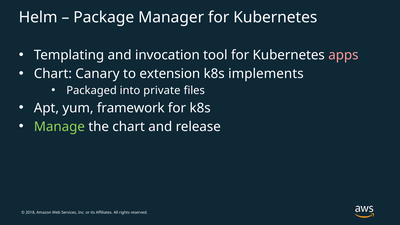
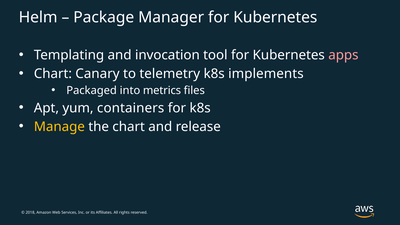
extension: extension -> telemetry (170, 74)
private: private -> metrics (162, 90)
framework: framework -> containers (131, 108)
Manage colour: light green -> yellow (59, 127)
